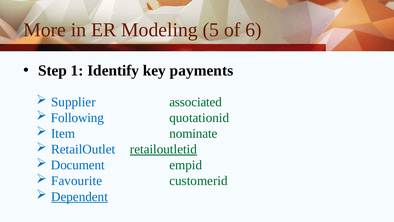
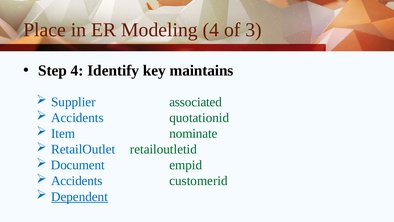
More: More -> Place (45, 30)
Modeling 5: 5 -> 4 (211, 30)
6: 6 -> 3 (254, 30)
Step 1: 1 -> 4 (77, 70)
payments: payments -> maintains (202, 70)
Following: Following -> Accidents (77, 118)
retailoutletid underline: present -> none (163, 149)
Favourite: Favourite -> Accidents (77, 181)
